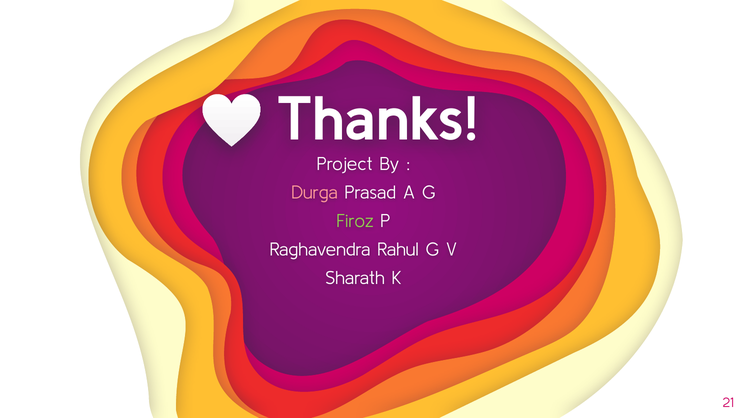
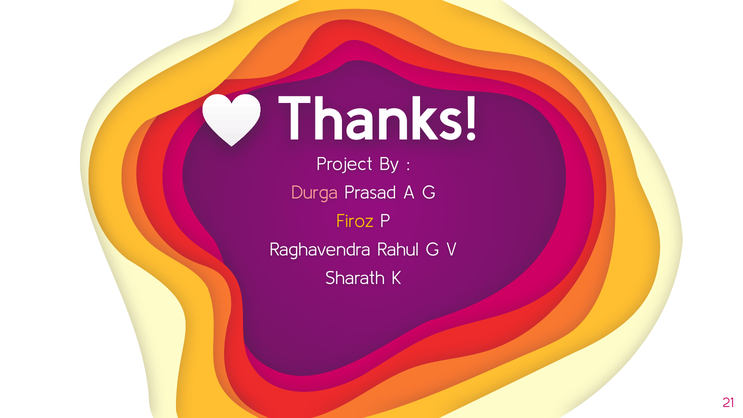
Firoz colour: light green -> yellow (355, 221)
